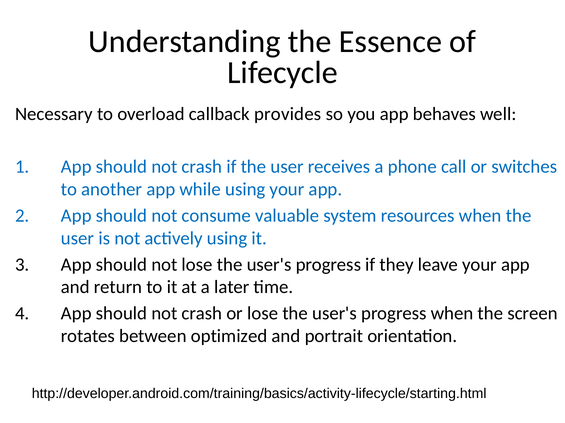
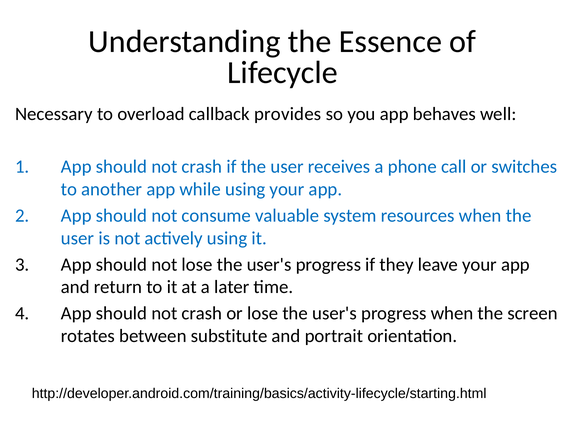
optimized: optimized -> substitute (229, 337)
